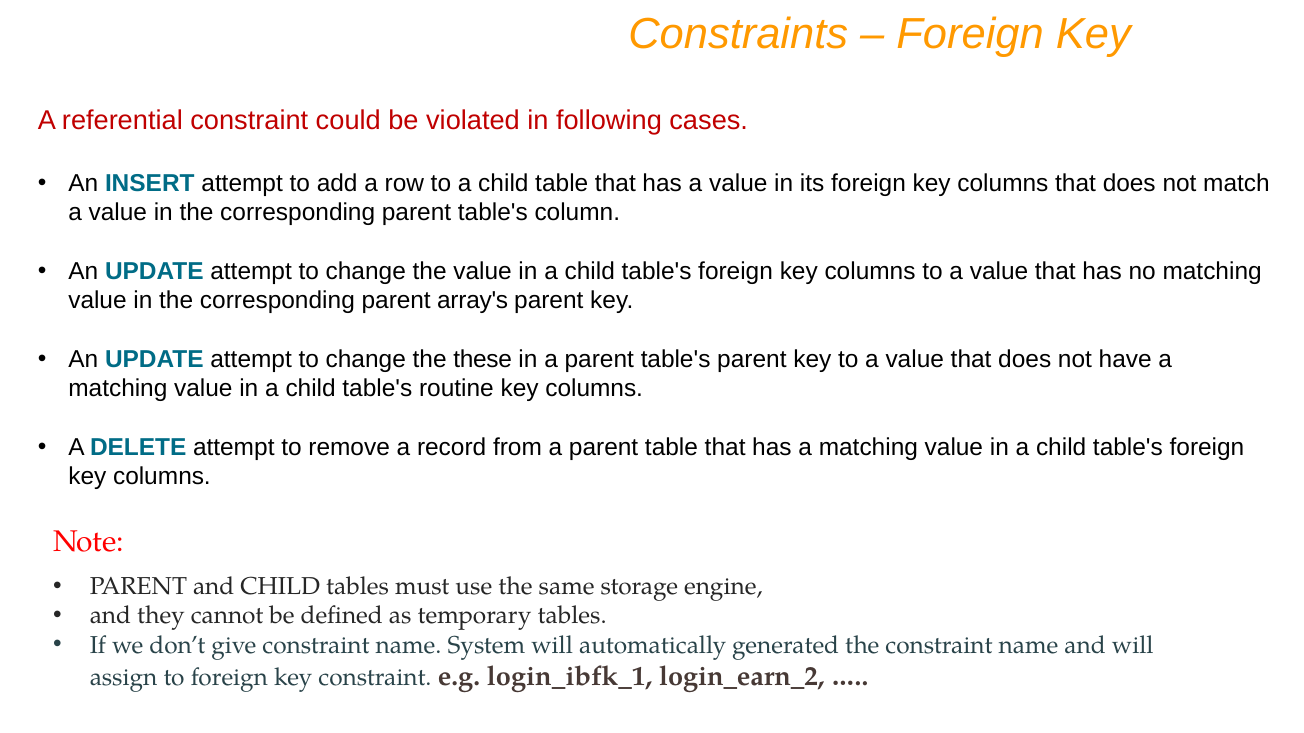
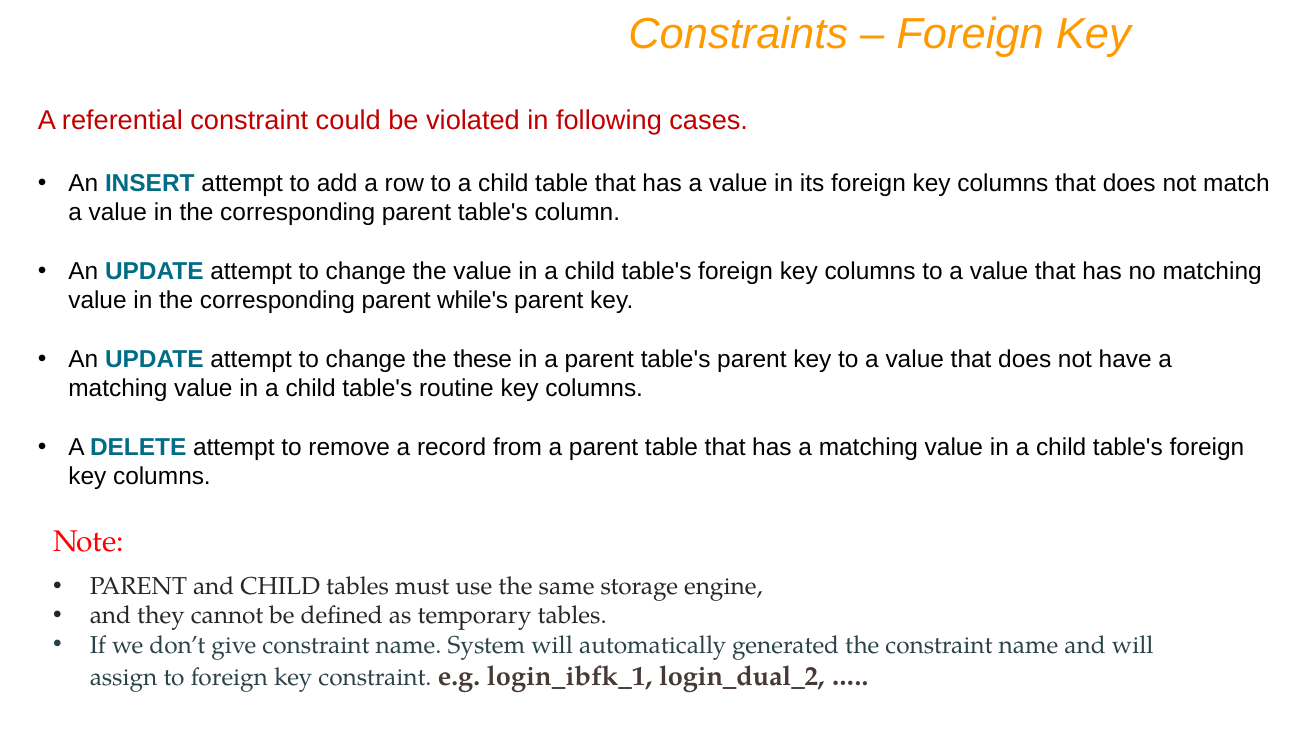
array's: array's -> while's (473, 301)
login_earn_2: login_earn_2 -> login_dual_2 (742, 677)
